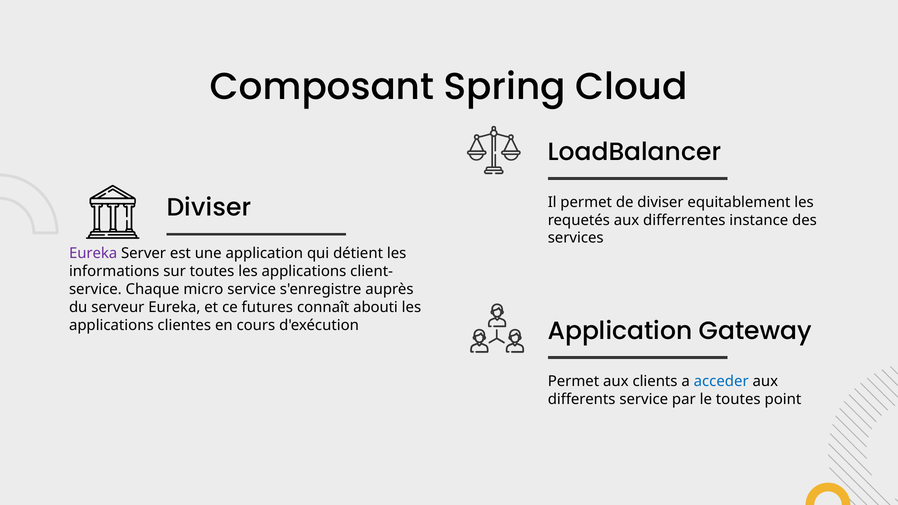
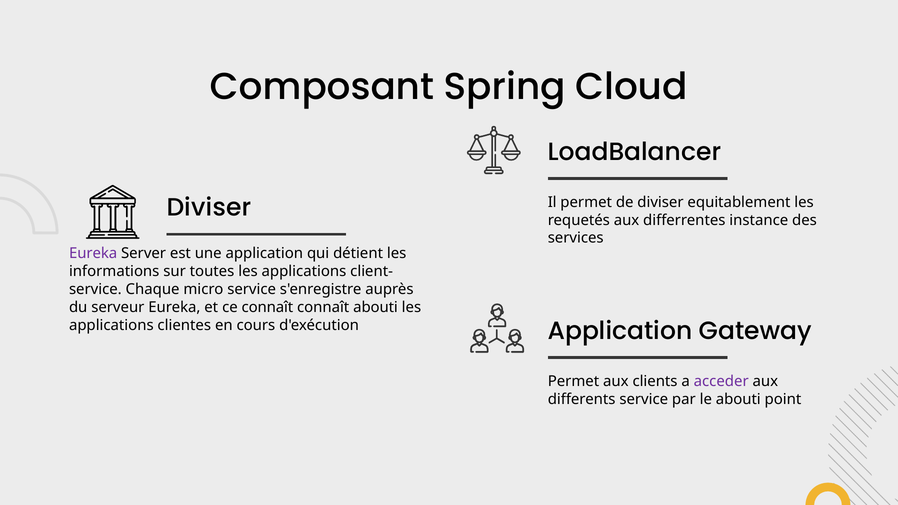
ce futures: futures -> connaît (267, 307)
acceder colour: blue -> purple (721, 381)
le toutes: toutes -> abouti (738, 399)
